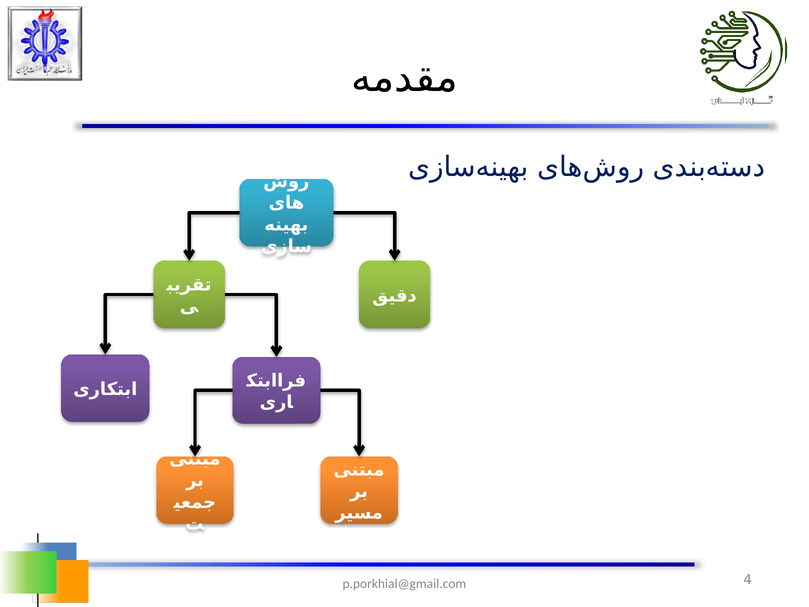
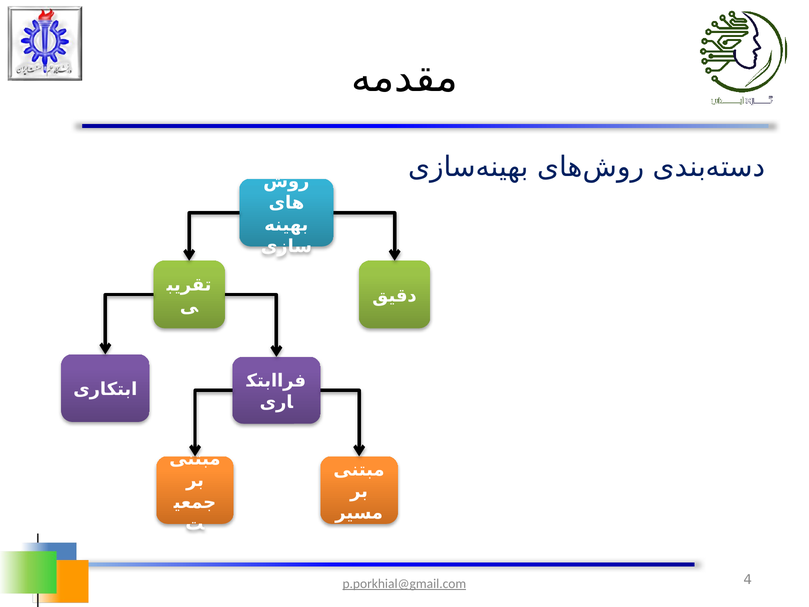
p.porkhial@gmail.com underline: none -> present (404, 583)
